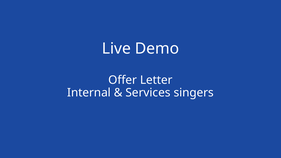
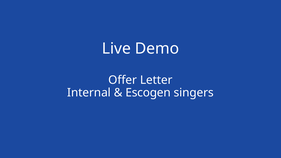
Services: Services -> Escogen (148, 93)
